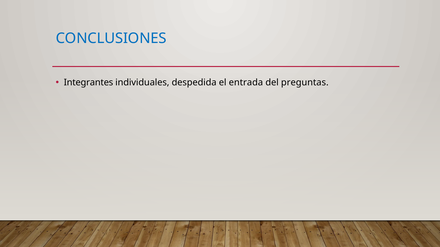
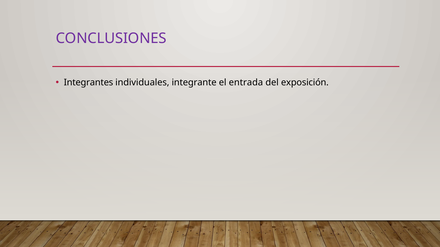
CONCLUSIONES colour: blue -> purple (111, 39)
despedida: despedida -> integrante (194, 83)
preguntas: preguntas -> exposición (305, 83)
